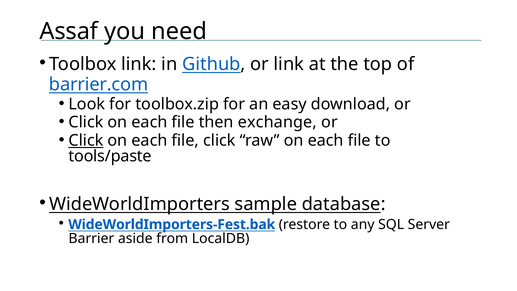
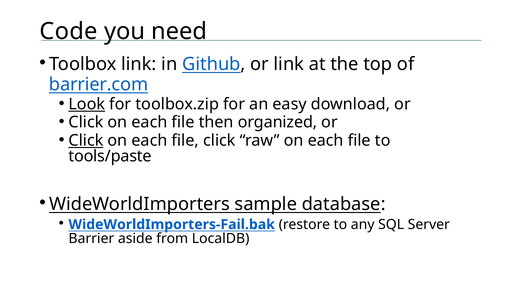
Assaf: Assaf -> Code (69, 31)
Look underline: none -> present (87, 104)
exchange: exchange -> organized (278, 122)
WideWorldImporters-Fest.bak: WideWorldImporters-Fest.bak -> WideWorldImporters-Fail.bak (172, 224)
